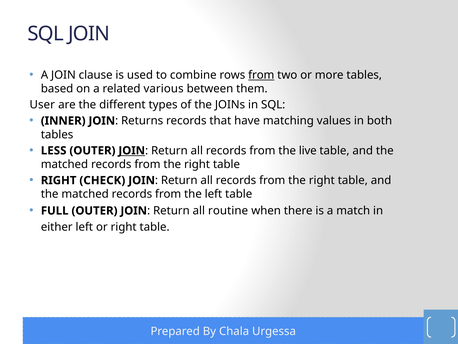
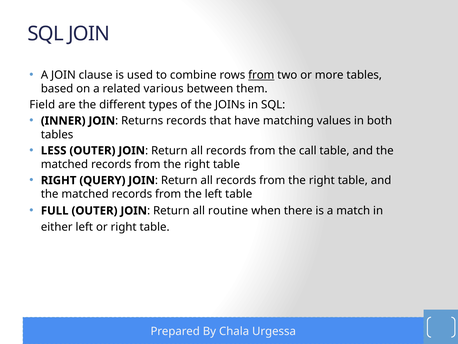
User: User -> Field (42, 105)
JOIN underline: present -> none (132, 150)
live: live -> call (308, 150)
CHECK: CHECK -> QUERY (102, 180)
